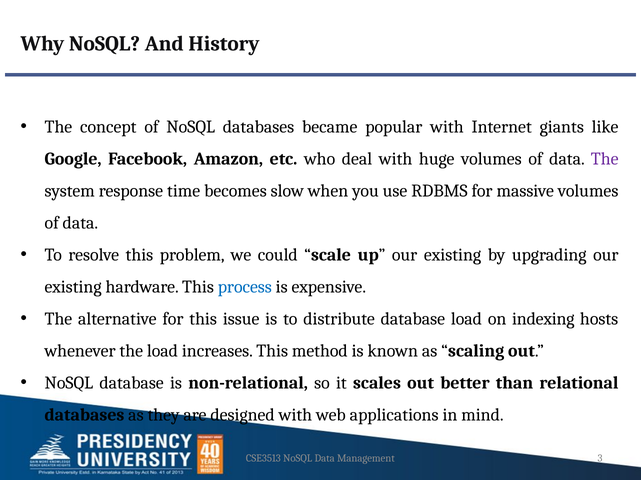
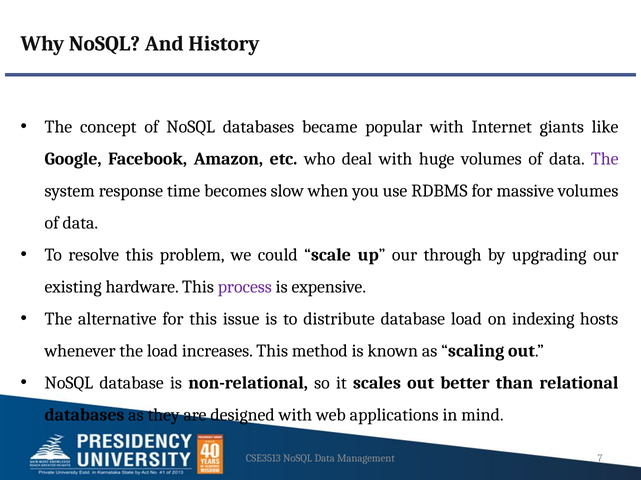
up our existing: existing -> through (453, 255)
process colour: blue -> purple (245, 287)
3: 3 -> 7 (600, 459)
